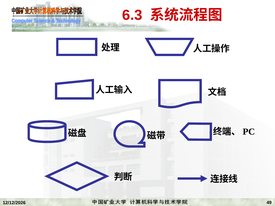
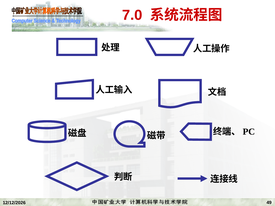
6.3: 6.3 -> 7.0 (132, 15)
